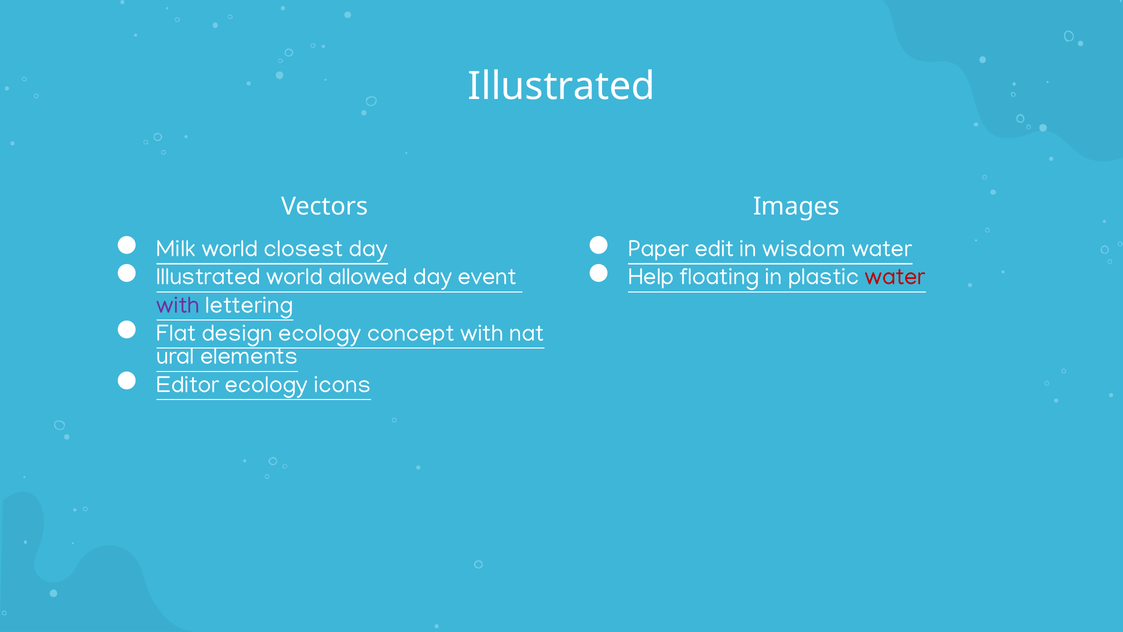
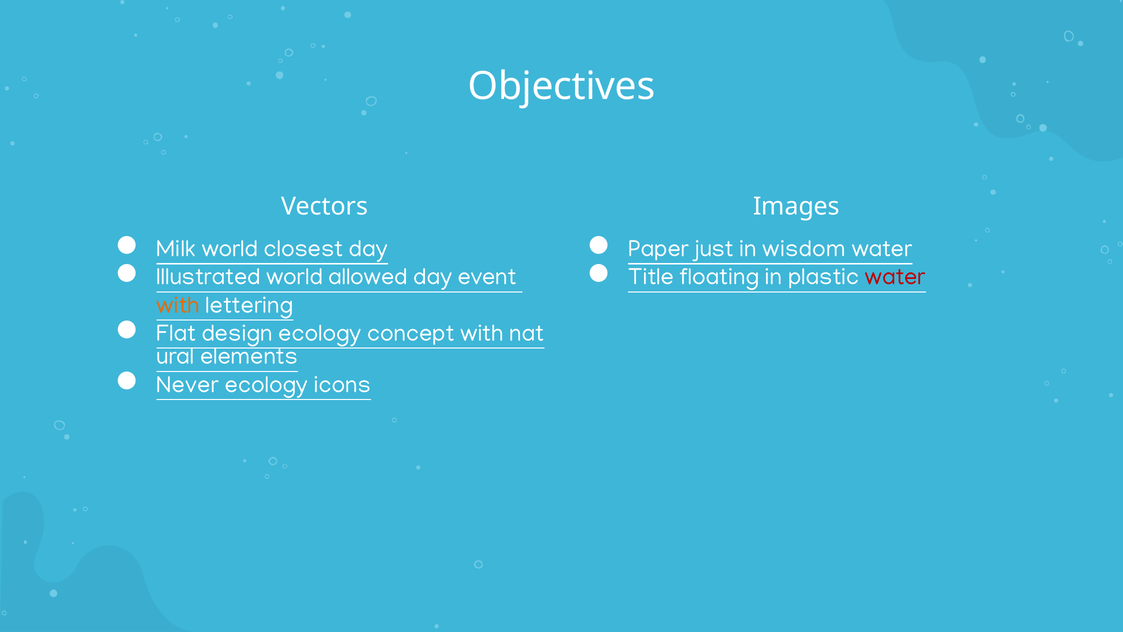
Illustrated: Illustrated -> Objectives (562, 86)
edit: edit -> just (714, 248)
Help: Help -> Title (651, 277)
with colour: purple -> orange (178, 305)
Editor: Editor -> Never (188, 384)
